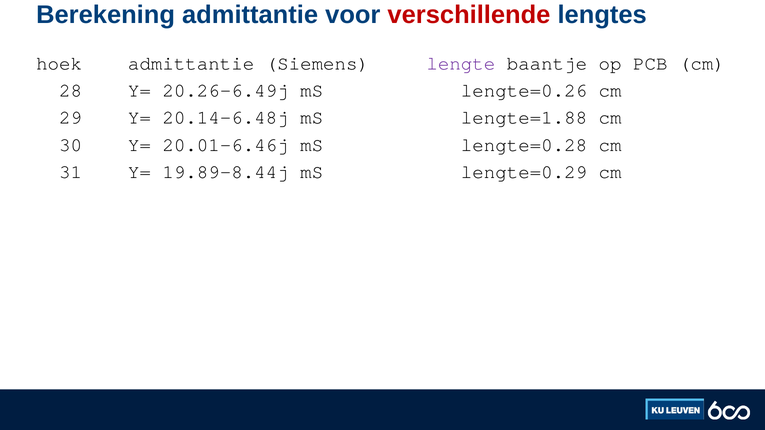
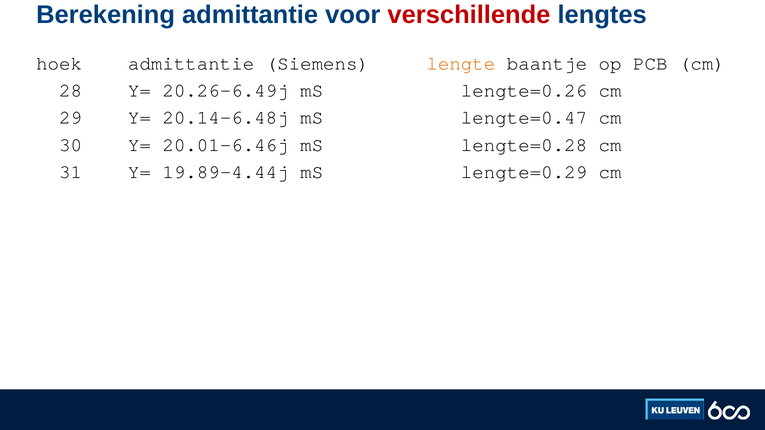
lengte colour: purple -> orange (461, 64)
lengte=1.88: lengte=1.88 -> lengte=0.47 (524, 118)
19.89-8.44j: 19.89-8.44j -> 19.89-4.44j (226, 172)
